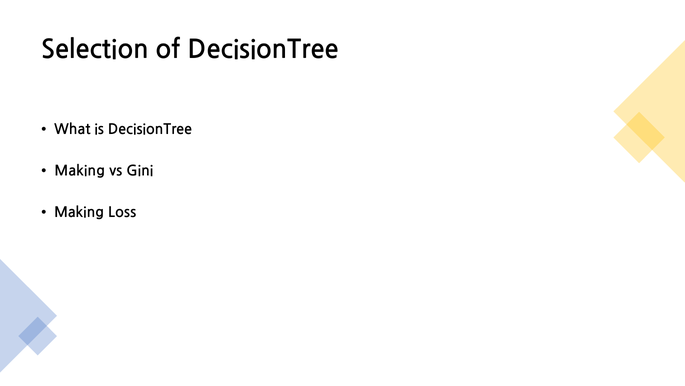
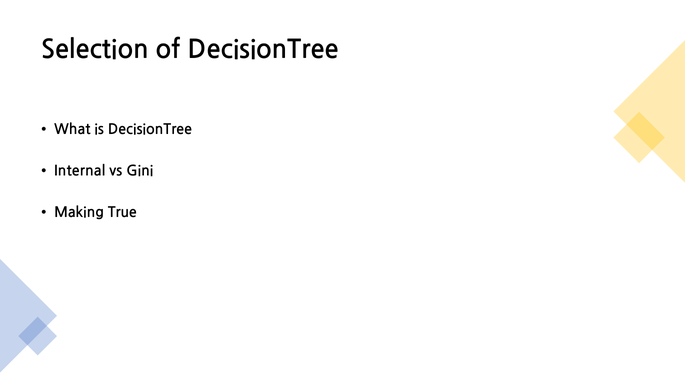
Making: Making -> Internal (80, 171)
Loss: Loss -> True (122, 212)
